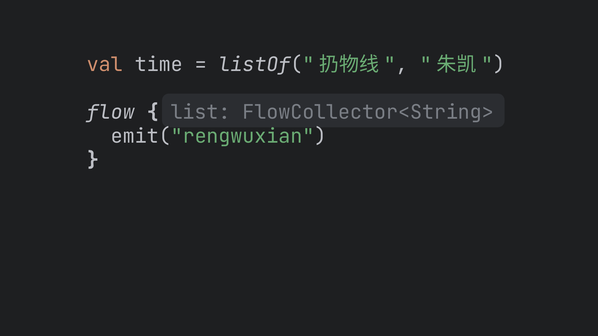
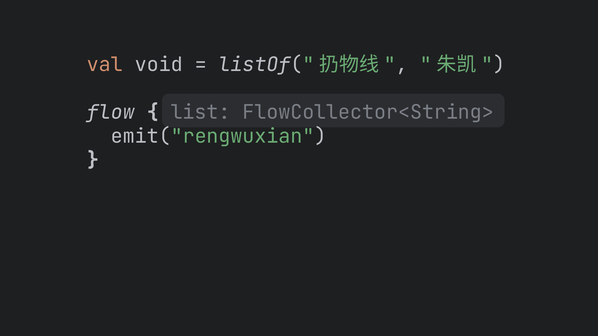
time: time -> void (159, 65)
